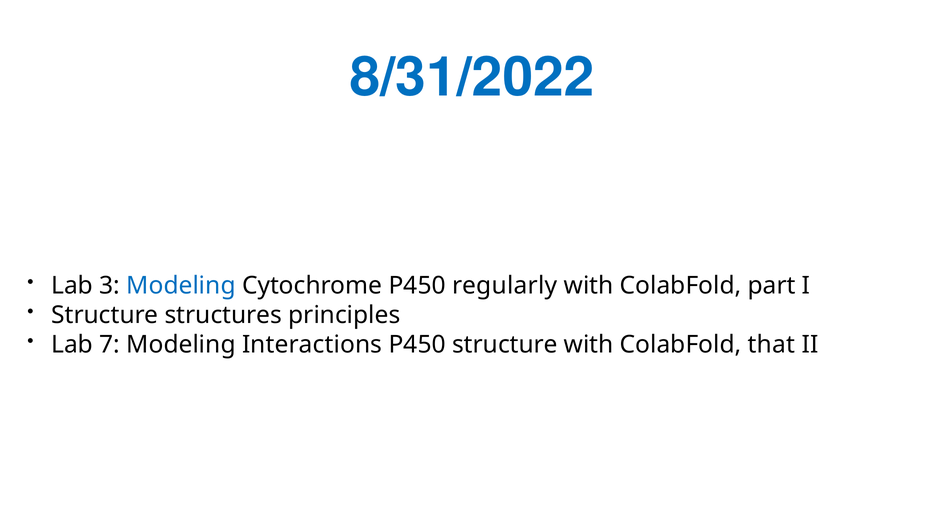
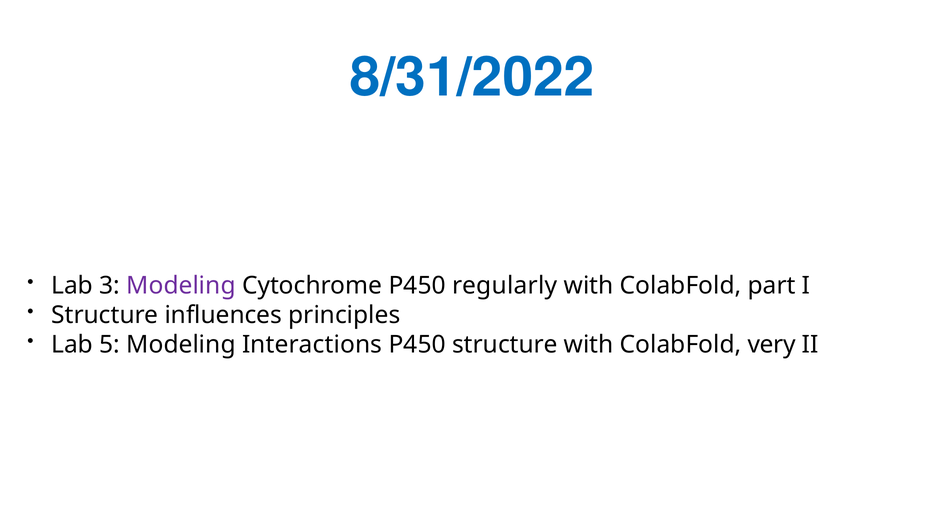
Modeling colour: blue -> purple (181, 286)
structures: structures -> influences (223, 315)
7: 7 -> 5 (110, 345)
that: that -> very (772, 345)
